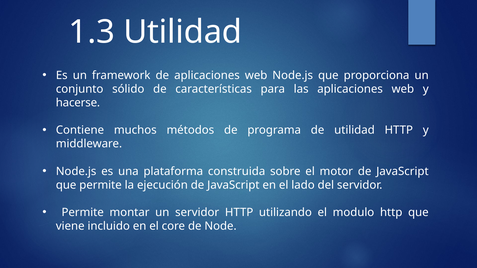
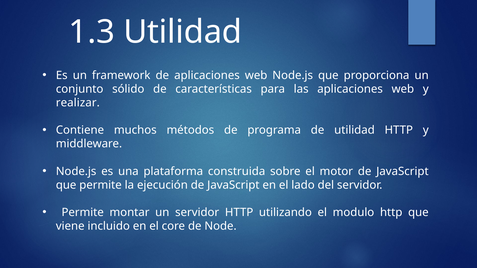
hacerse: hacerse -> realizar (78, 103)
